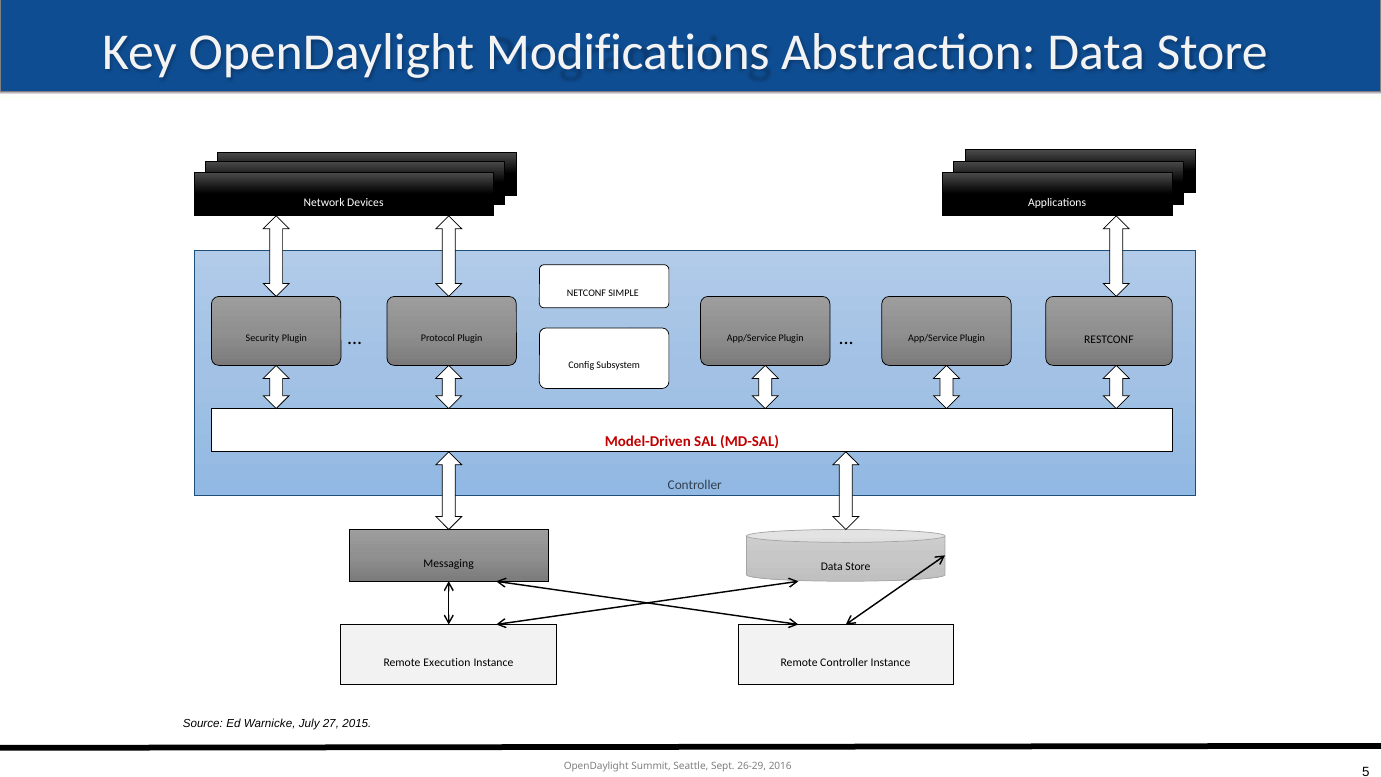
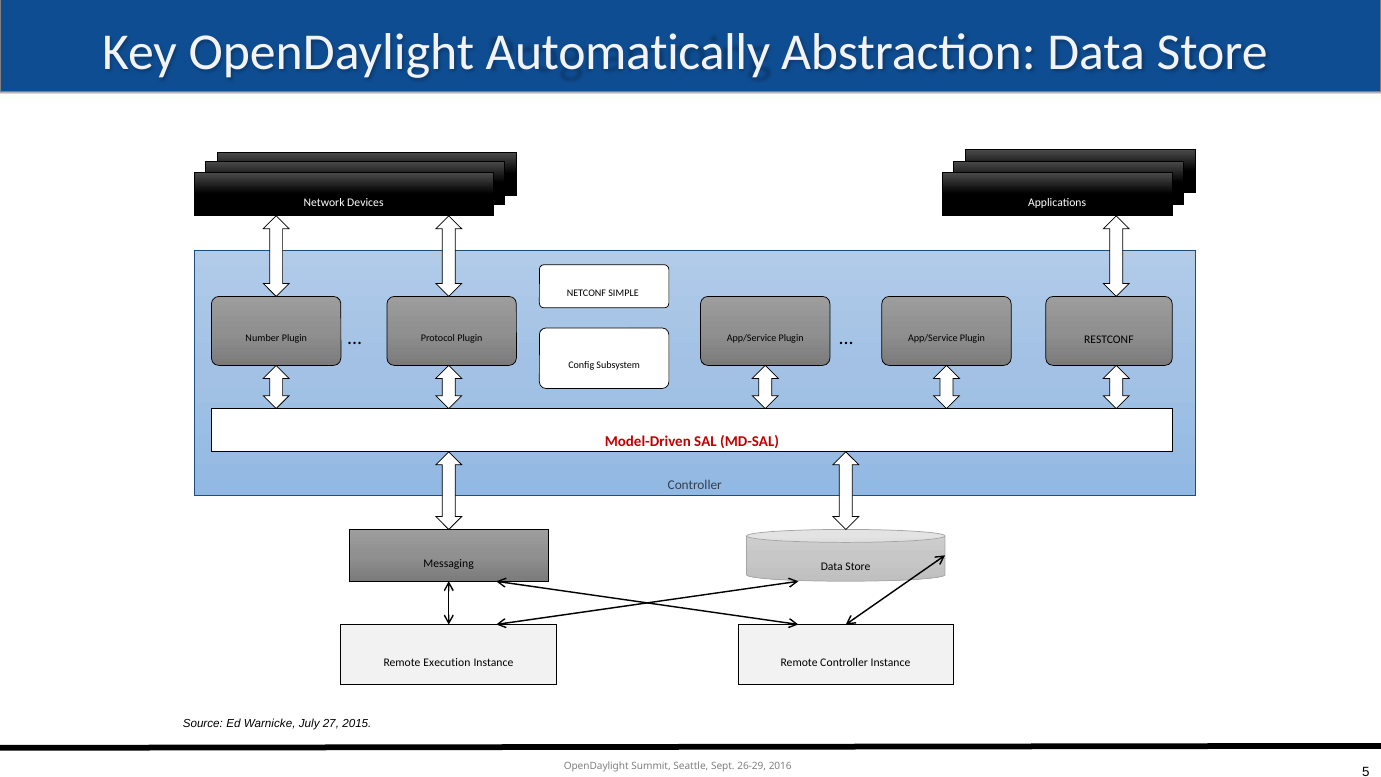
Modifications: Modifications -> Automatically (628, 52)
Security: Security -> Number (262, 338)
